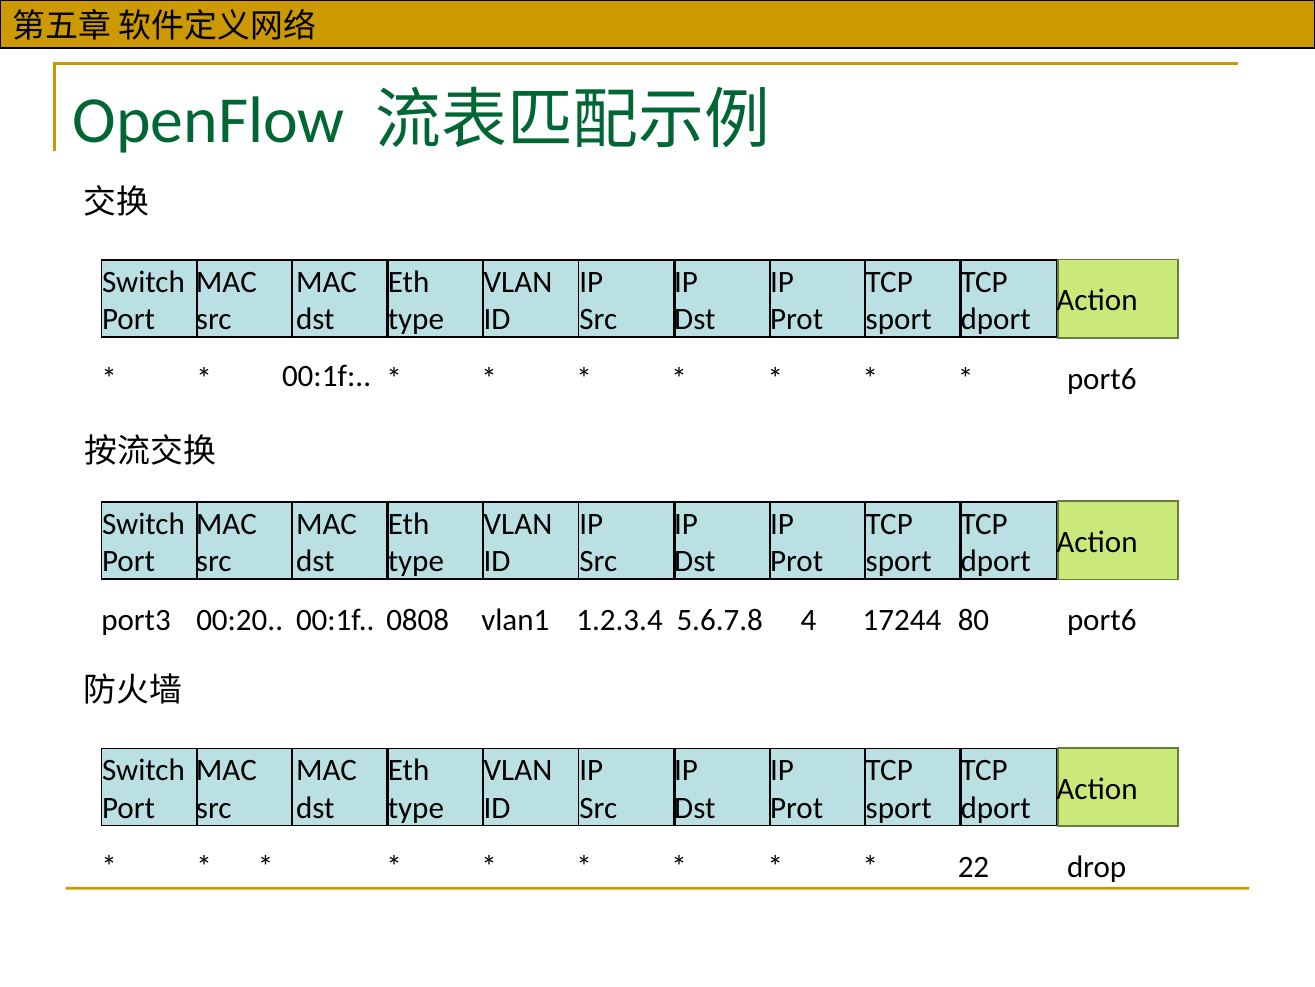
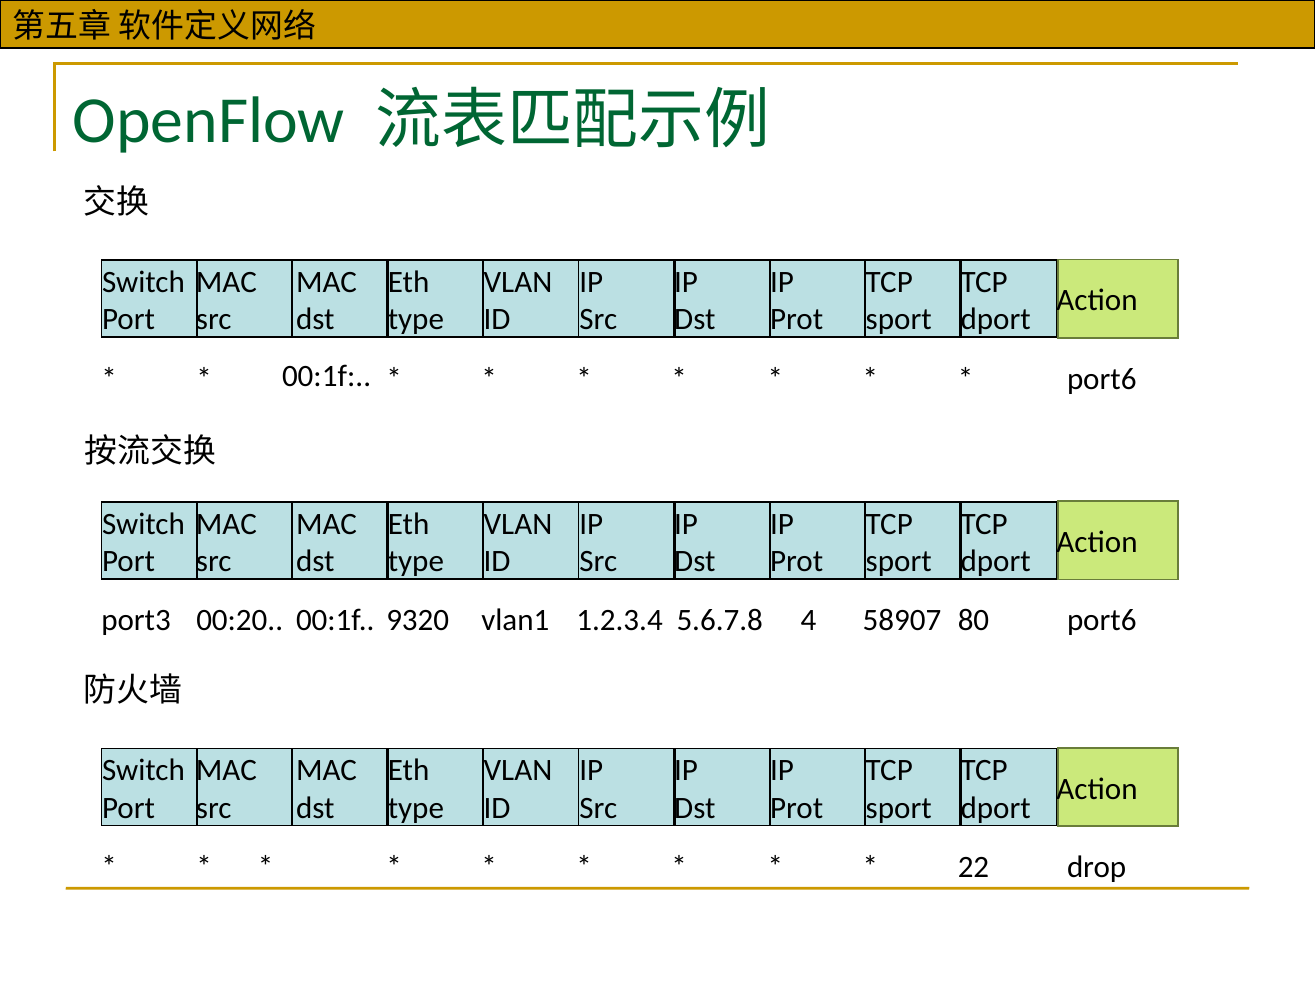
0808: 0808 -> 9320 (418, 620)
17244: 17244 -> 58907 (902, 620)
